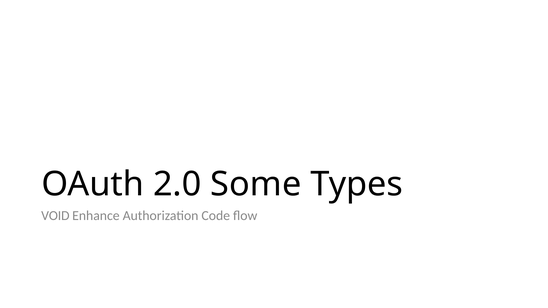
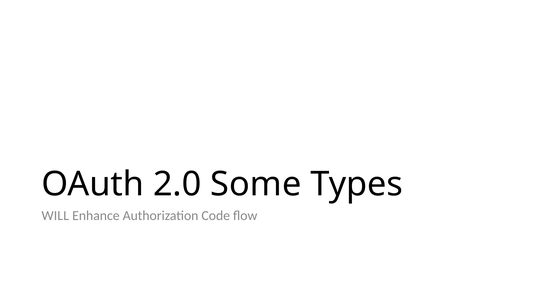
VOID: VOID -> WILL (55, 216)
